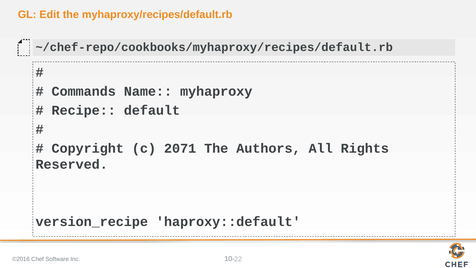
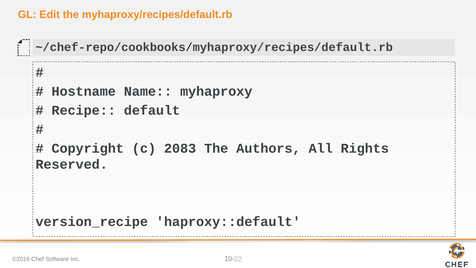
Commands: Commands -> Hostname (84, 91)
2071: 2071 -> 2083 (180, 148)
